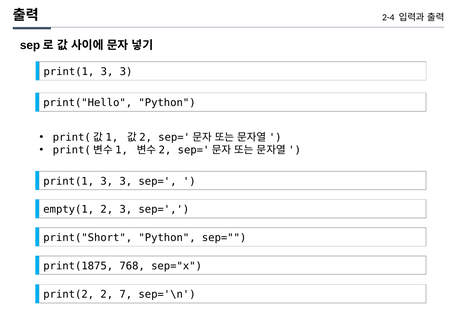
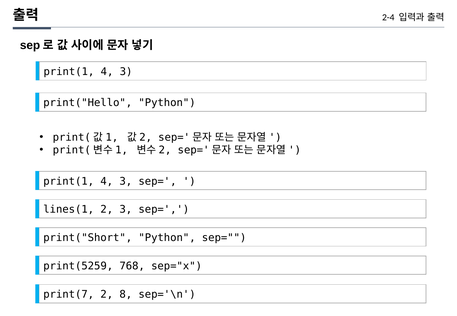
3: 3 -> 4 (107, 72)
3: 3 -> 4 (107, 181)
empty(1: empty(1 -> lines(1 (69, 210)
print(1875: print(1875 -> print(5259 (78, 266)
print(2: print(2 -> print(7 (69, 295)
7: 7 -> 8 (126, 295)
